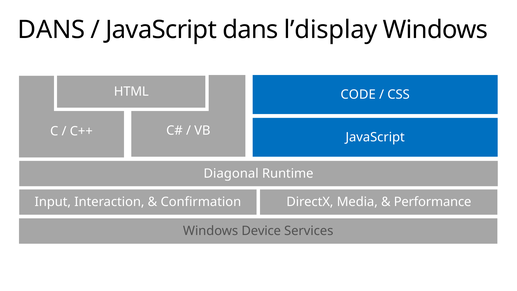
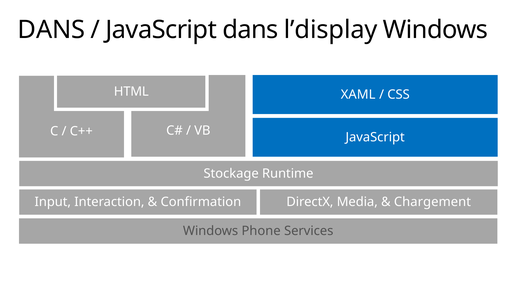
CODE: CODE -> XAML (358, 94)
Diagonal: Diagonal -> Stockage (231, 173)
Performance: Performance -> Chargement (432, 202)
Device: Device -> Phone (261, 231)
